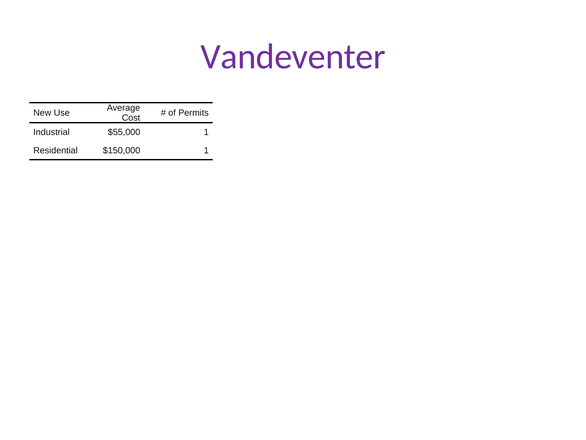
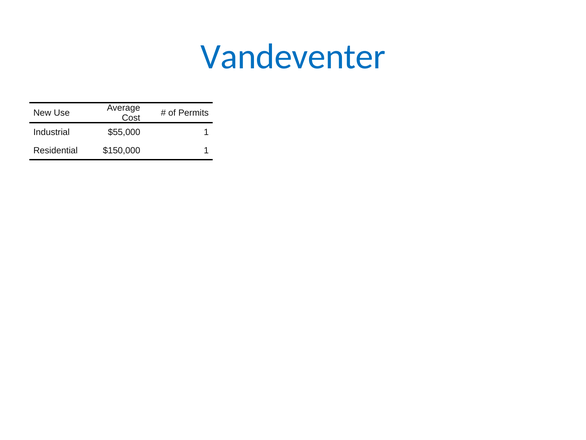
Vandeventer colour: purple -> blue (293, 57)
